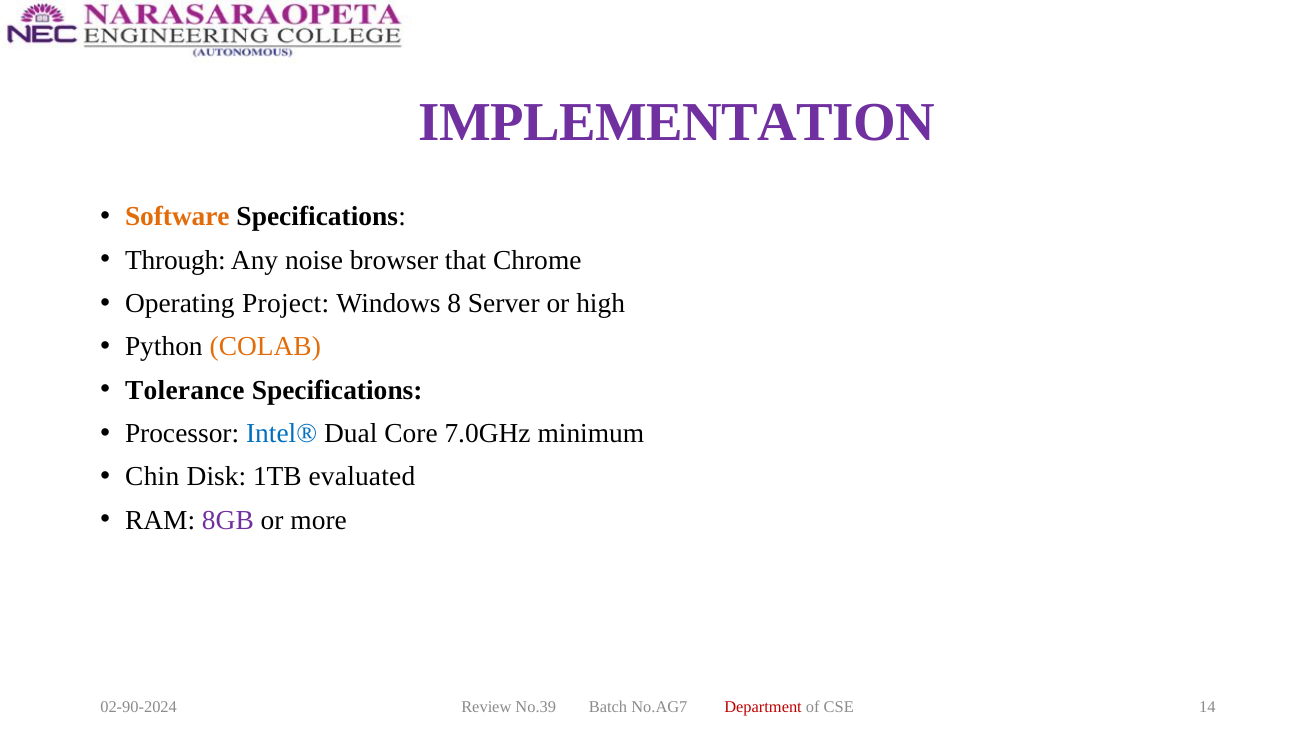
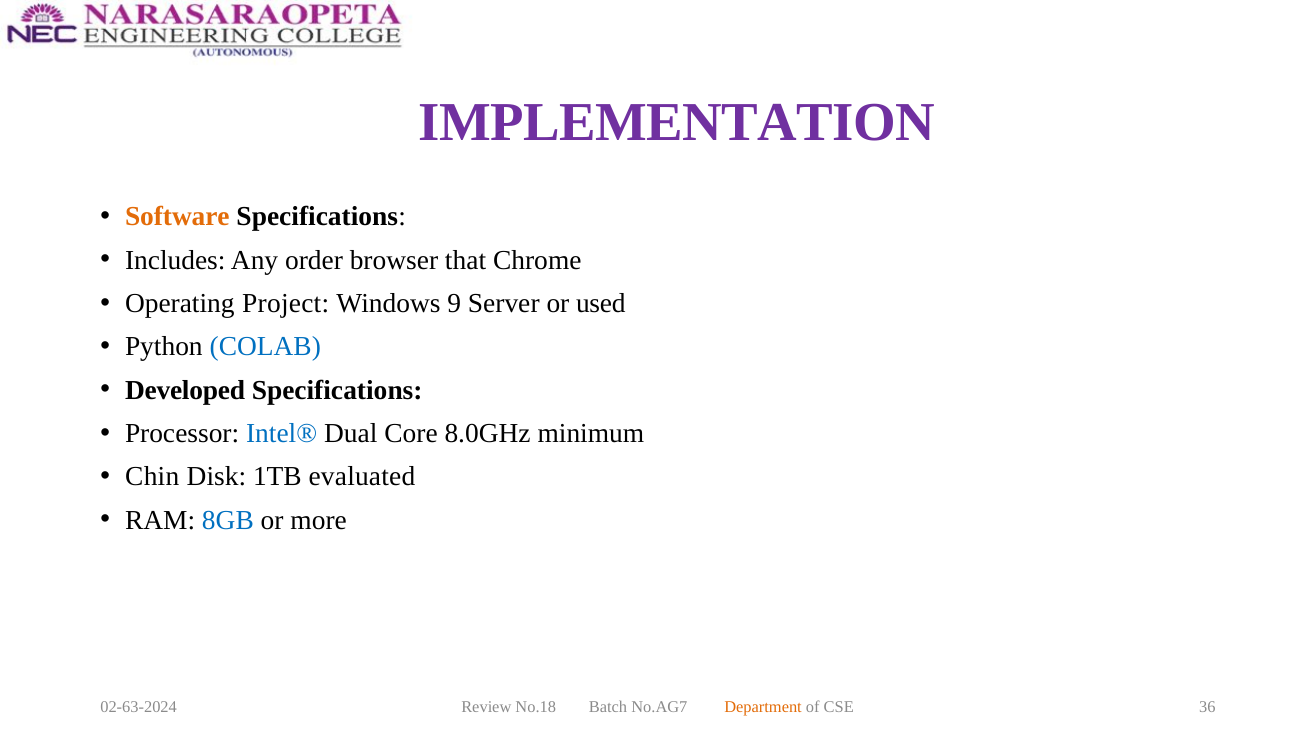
Through: Through -> Includes (175, 260)
noise: noise -> order (314, 260)
8: 8 -> 9 (454, 303)
high: high -> used (601, 303)
COLAB colour: orange -> blue (265, 347)
Tolerance: Tolerance -> Developed (185, 390)
7.0GHz: 7.0GHz -> 8.0GHz (488, 433)
8GB colour: purple -> blue (228, 520)
02-90-2024: 02-90-2024 -> 02-63-2024 (139, 707)
No.39: No.39 -> No.18 (536, 707)
Department colour: red -> orange (763, 707)
14: 14 -> 36 (1207, 707)
